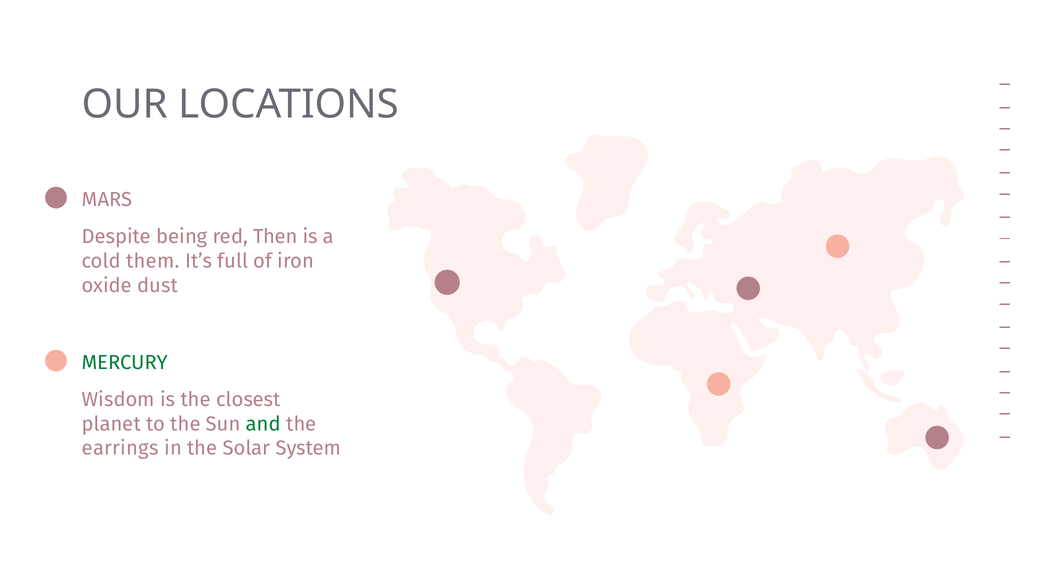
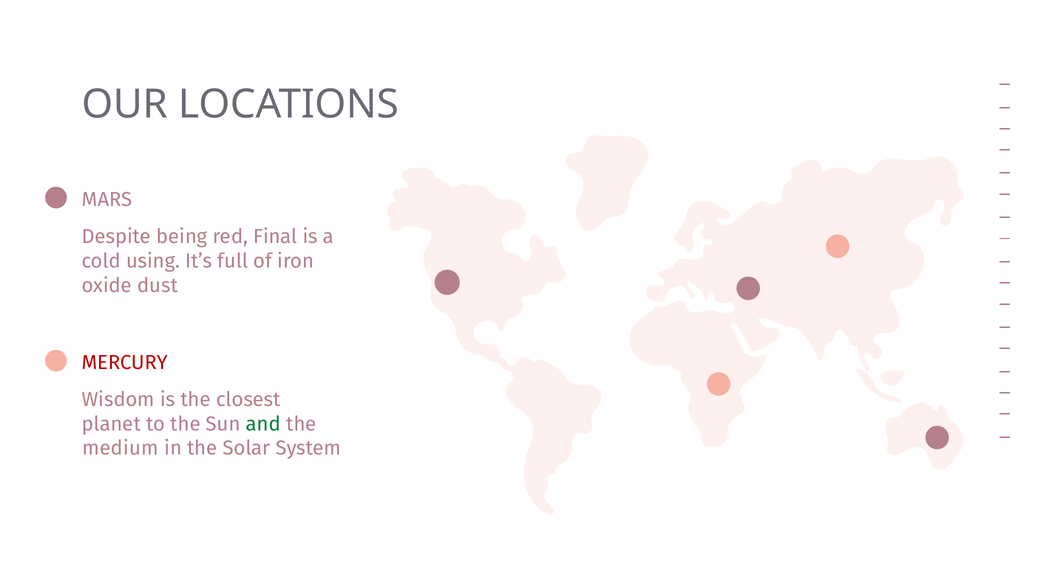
Then: Then -> Final (275, 237)
them: them -> using (153, 261)
MERCURY colour: green -> red (125, 362)
earrings: earrings -> medium (120, 448)
